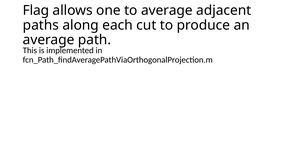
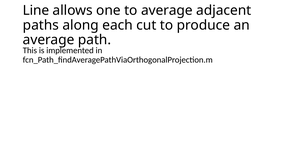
Flag: Flag -> Line (36, 10)
